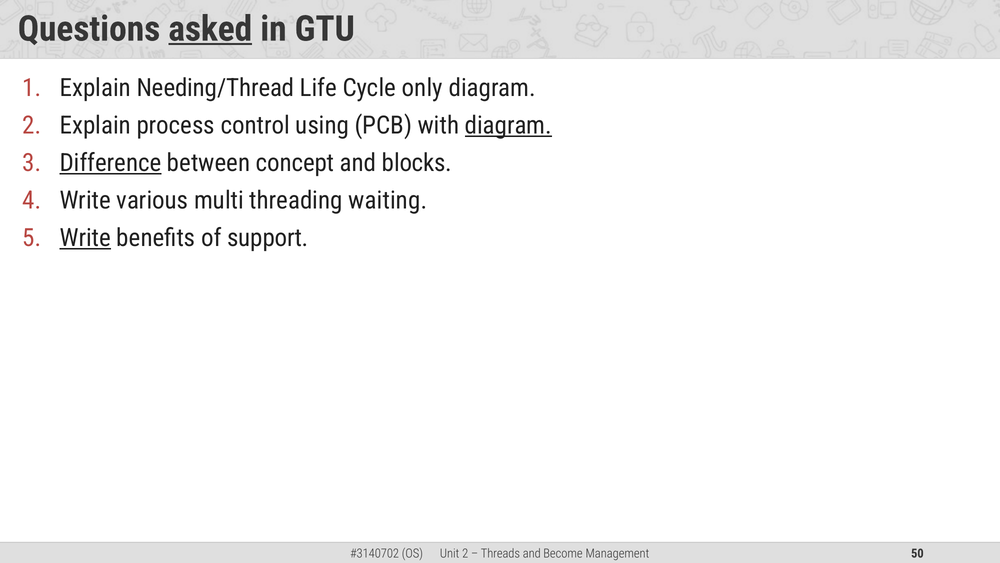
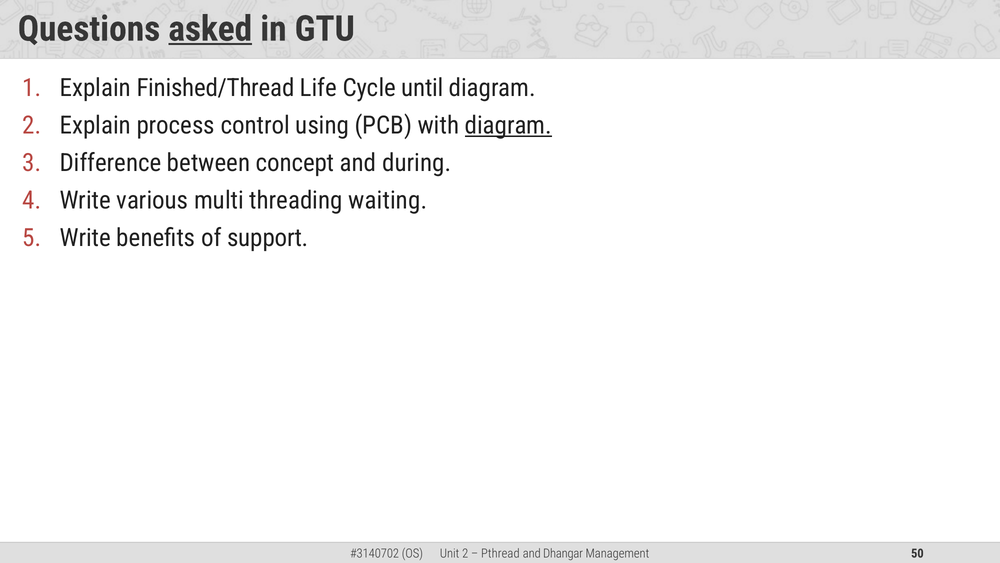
Needing/Thread: Needing/Thread -> Finished/Thread (216, 88)
only: only -> until (422, 88)
Difference underline: present -> none (111, 163)
blocks: blocks -> during (417, 163)
Write underline: present -> none (85, 238)
Threads: Threads -> Pthread (500, 553)
Become: Become -> Dhangar (563, 553)
